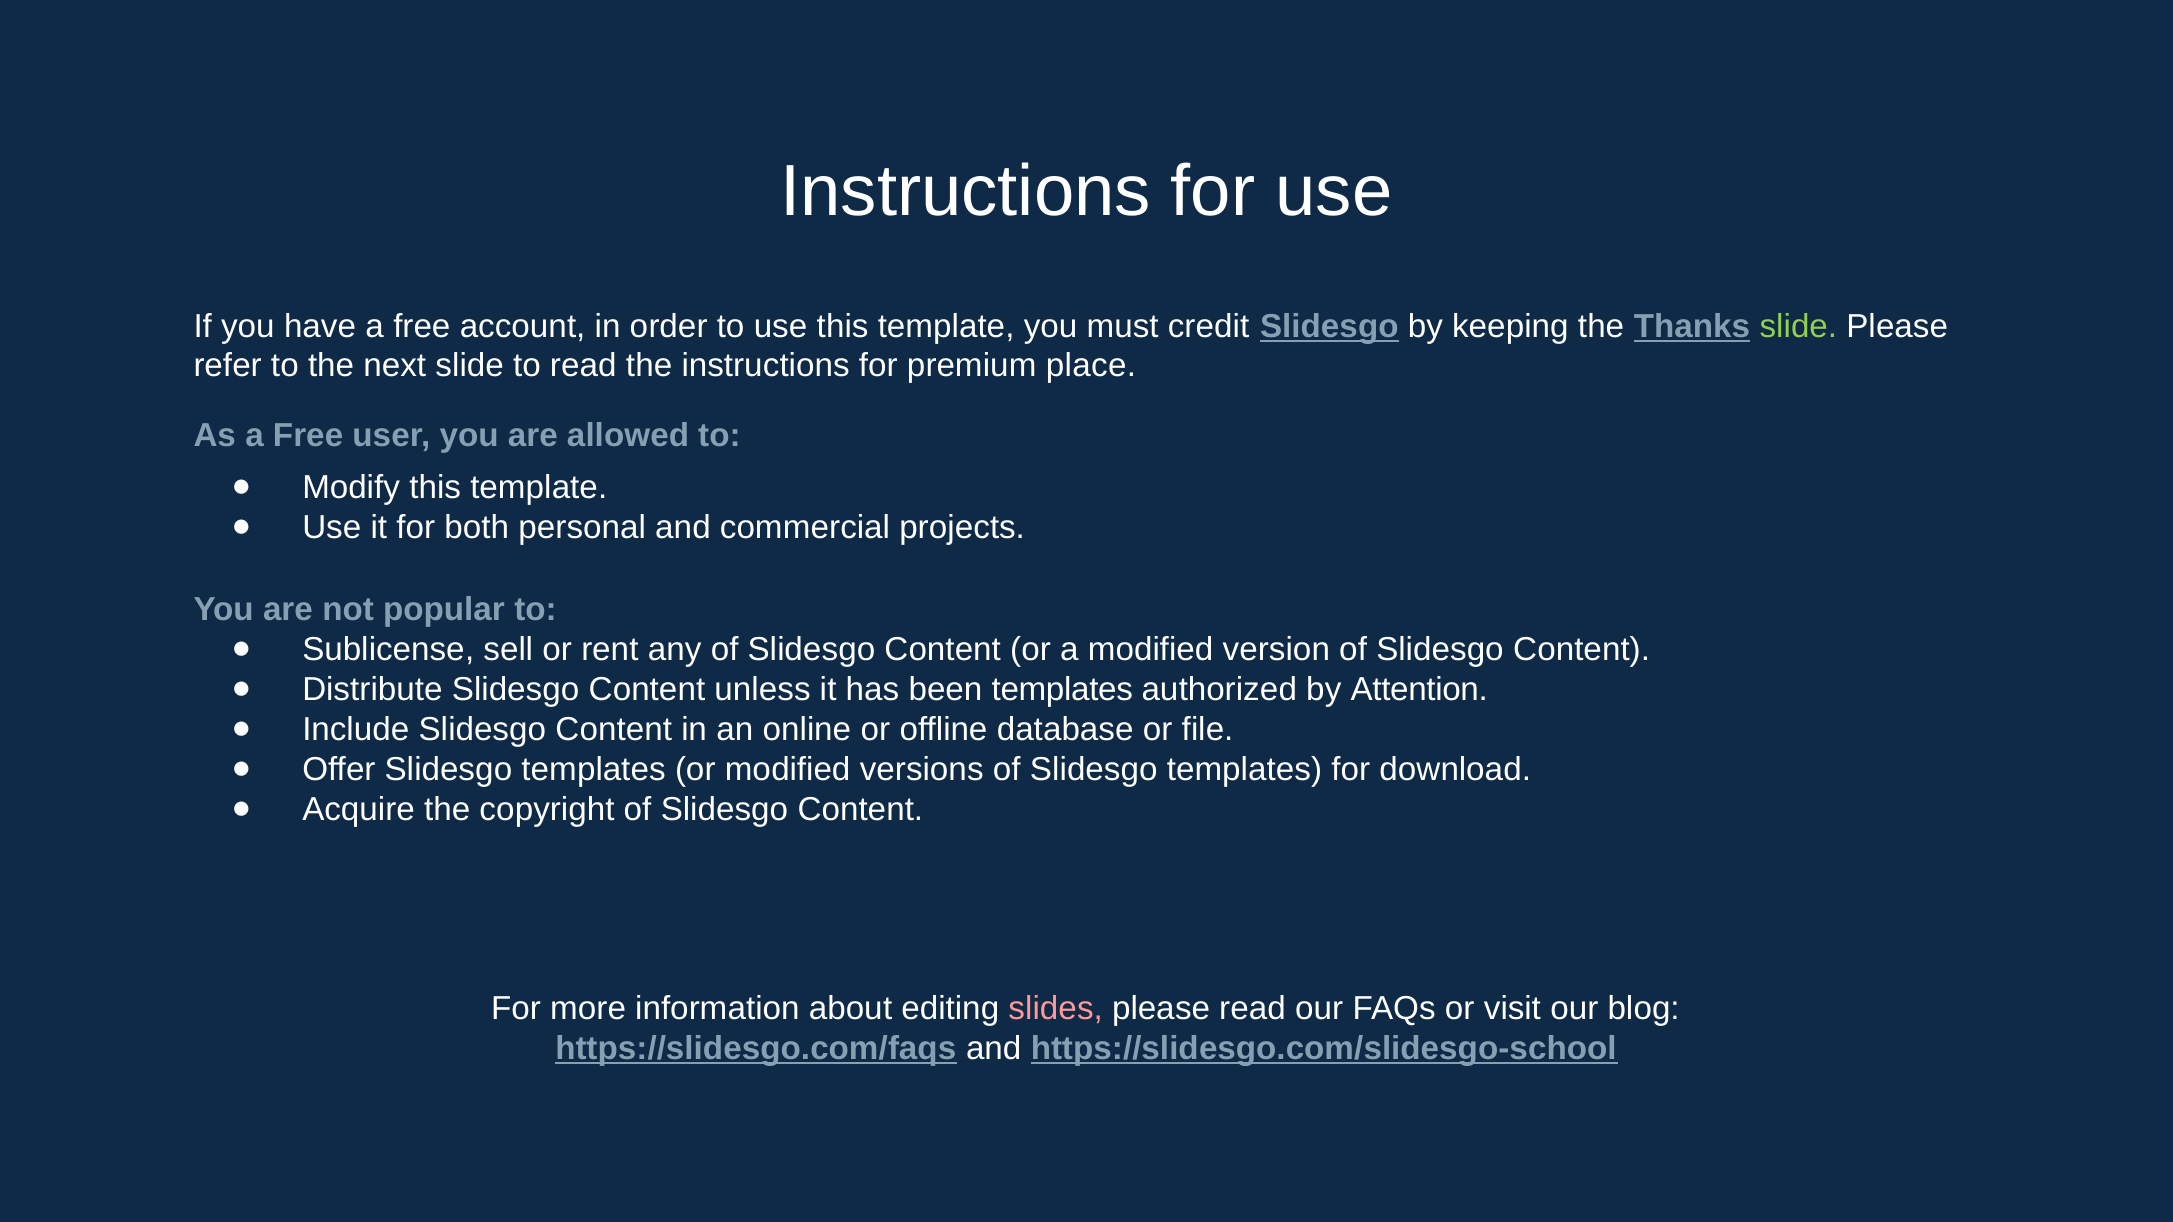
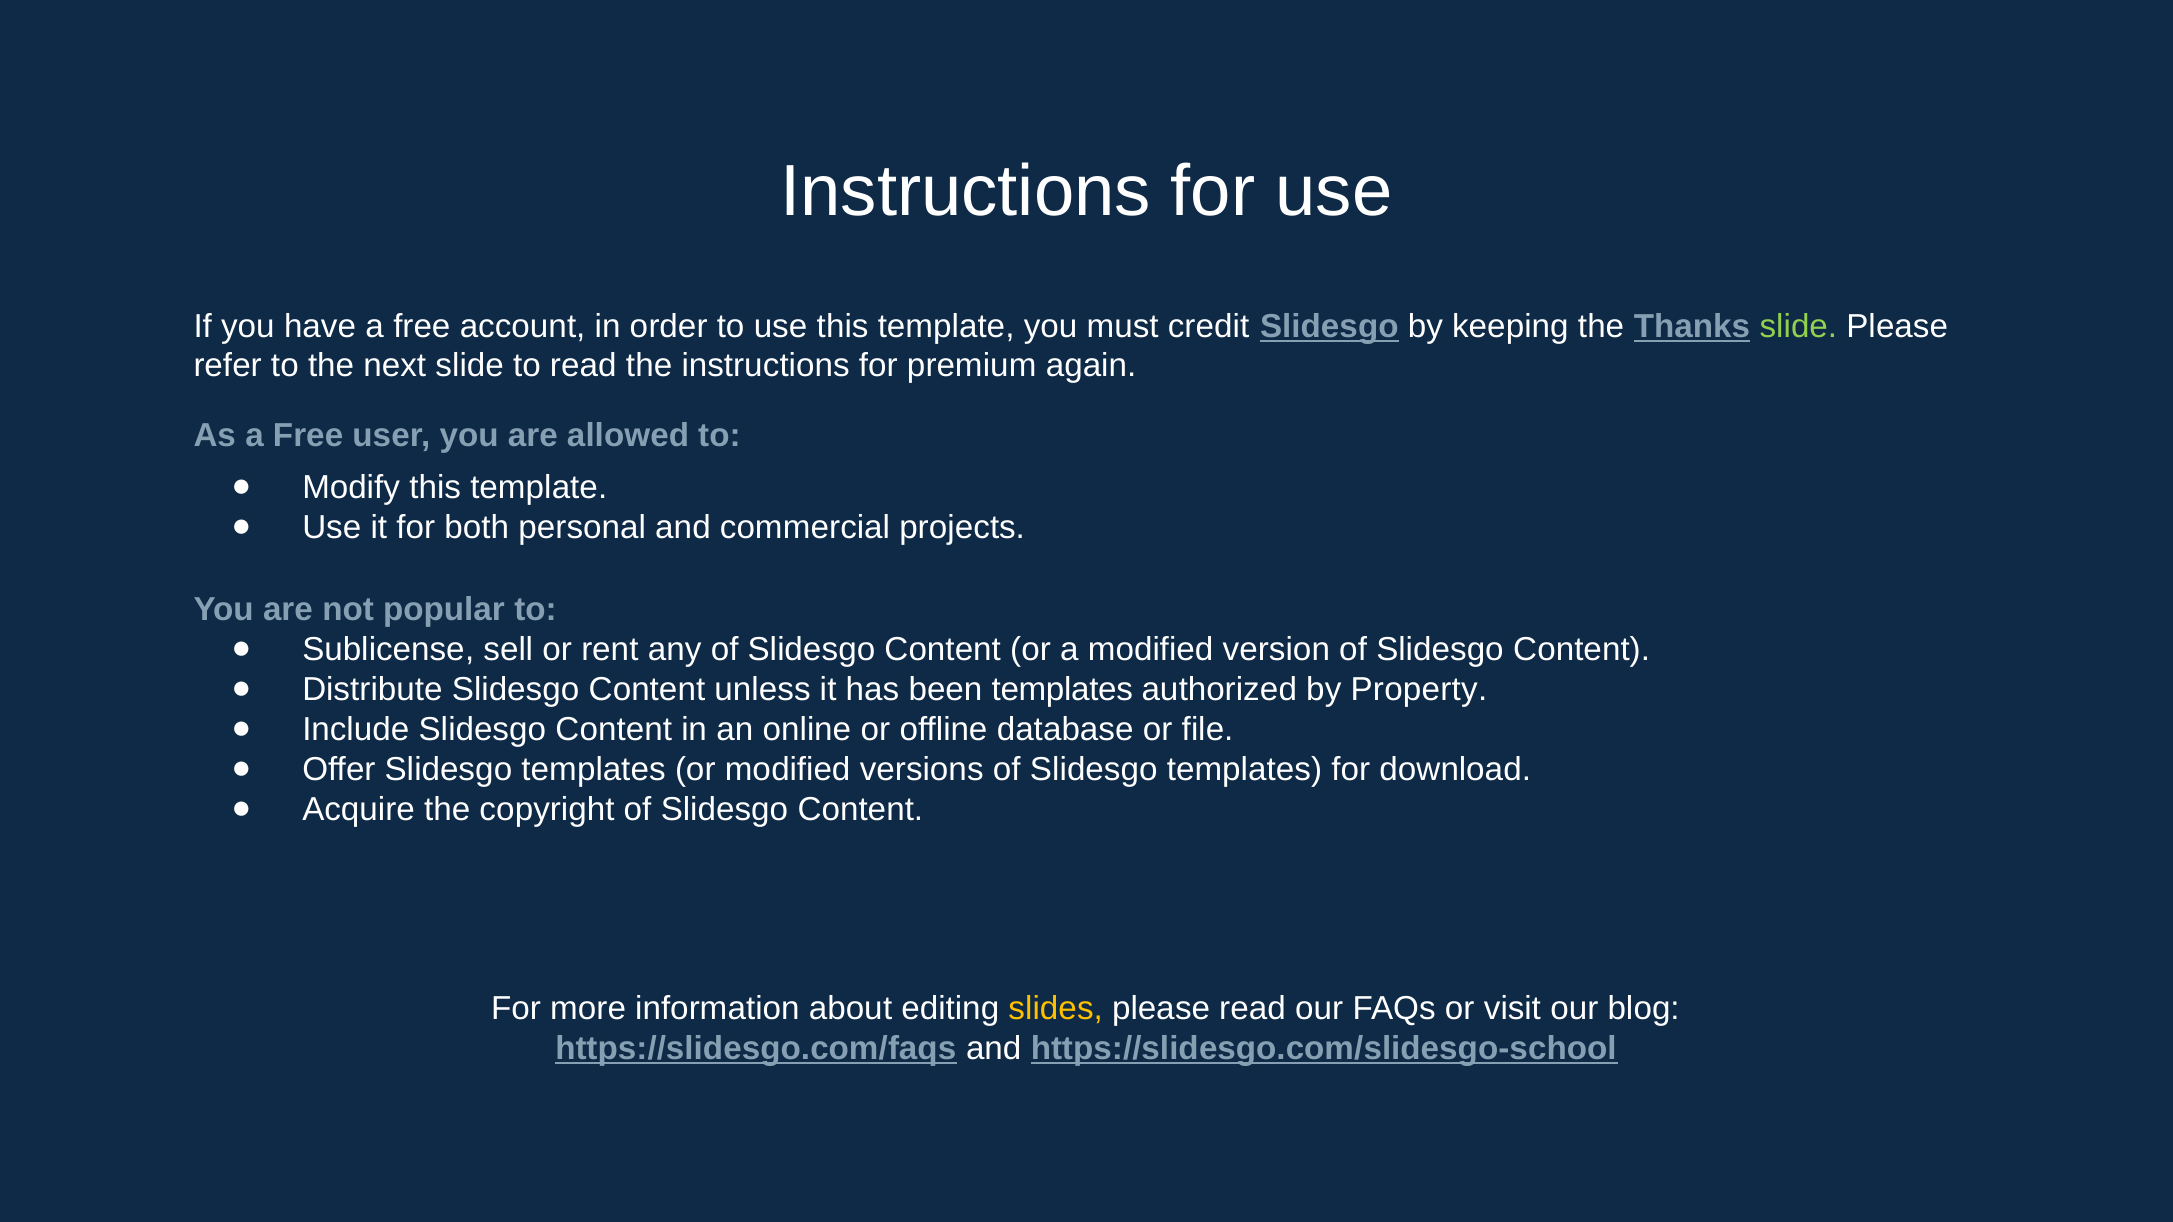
place: place -> again (1091, 366)
Attention: Attention -> Property (1419, 690)
slides colour: pink -> yellow (1056, 1009)
